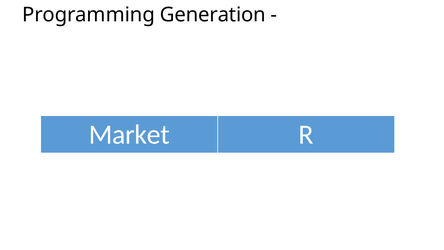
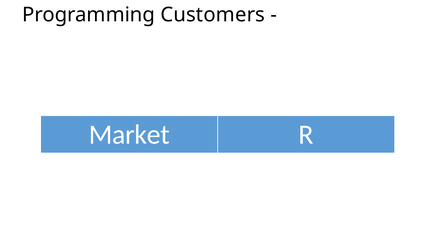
Generation: Generation -> Customers (213, 15)
